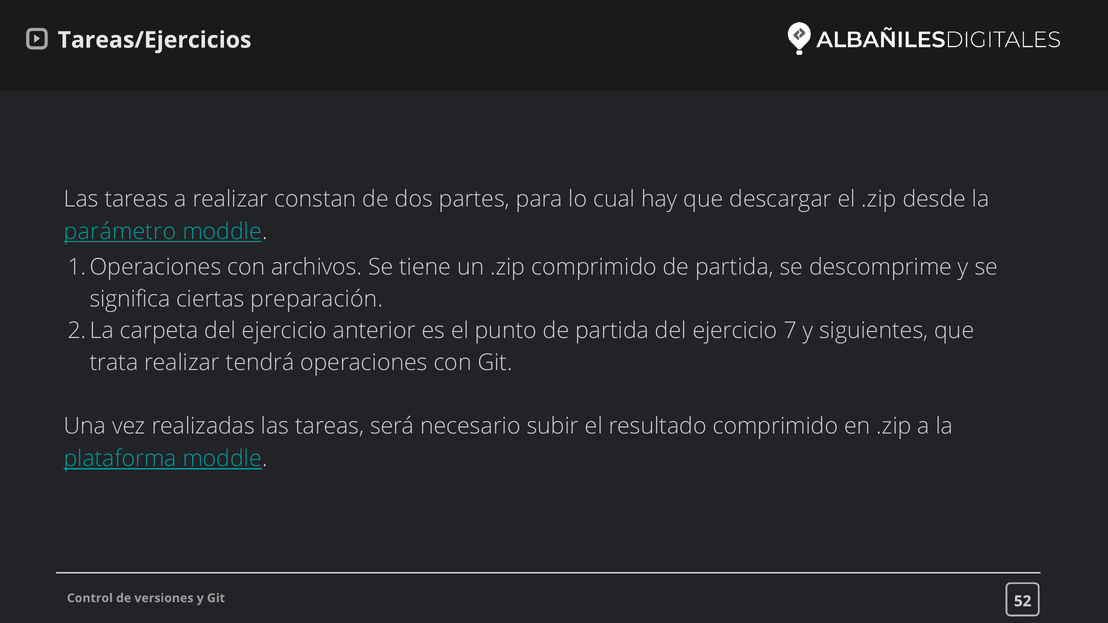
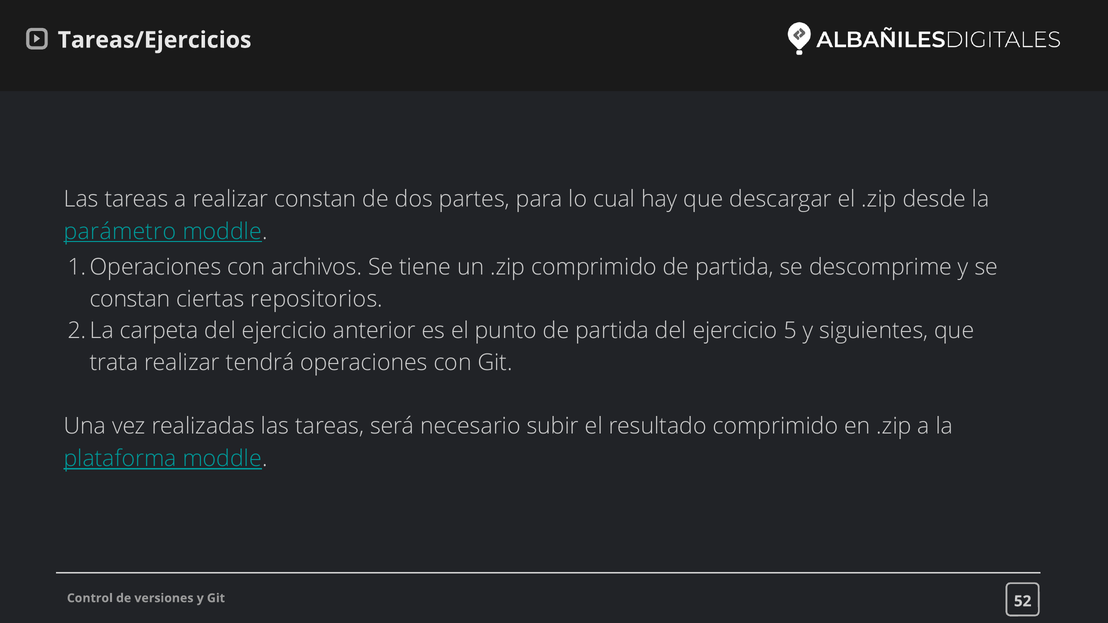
significa: significa -> constan (130, 299)
preparación: preparación -> repositorios (317, 299)
7: 7 -> 5 (790, 331)
